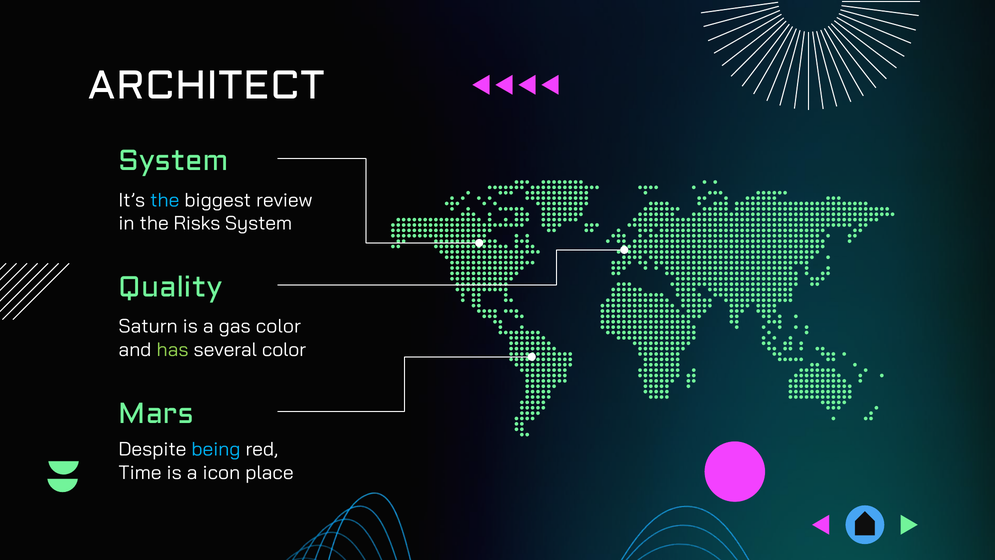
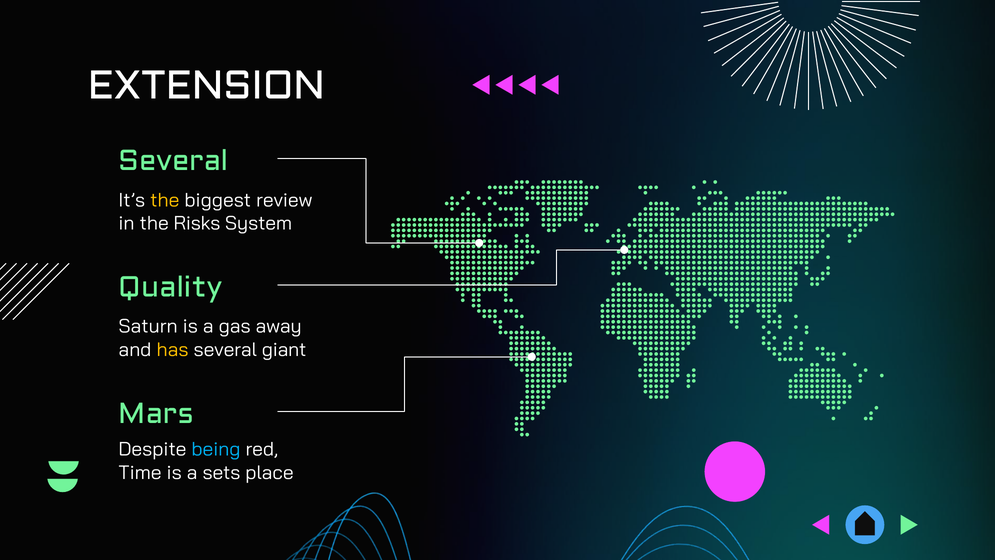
ARCHITECT: ARCHITECT -> EXTENSION (207, 85)
System: System -> Several (173, 161)
the colour: light blue -> yellow (165, 200)
gas color: color -> away (279, 326)
has colour: light green -> yellow (173, 350)
several color: color -> giant (284, 350)
icon: icon -> sets (222, 473)
